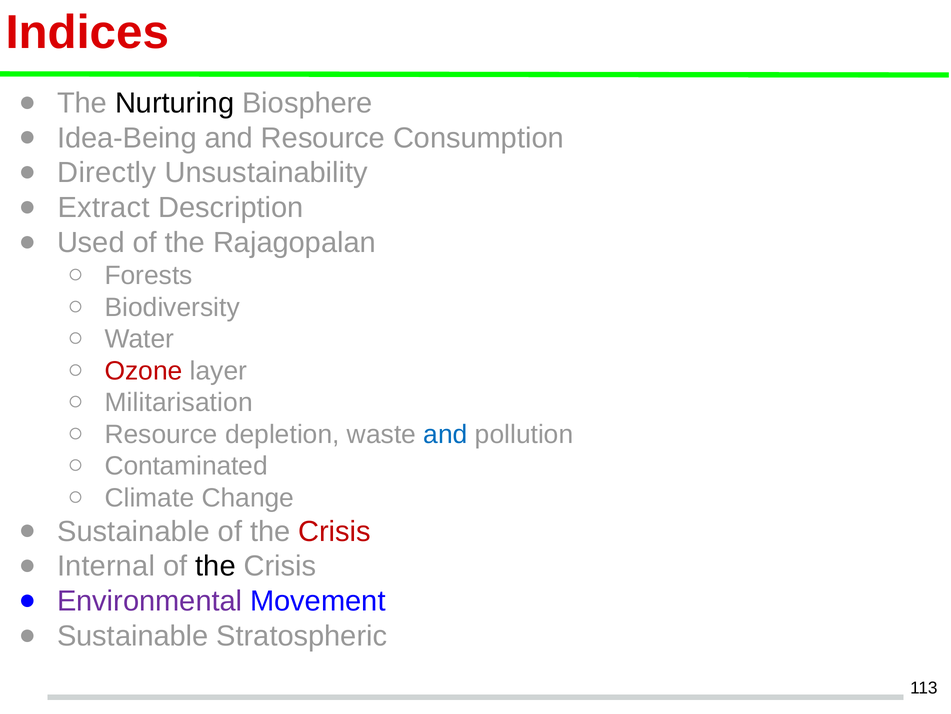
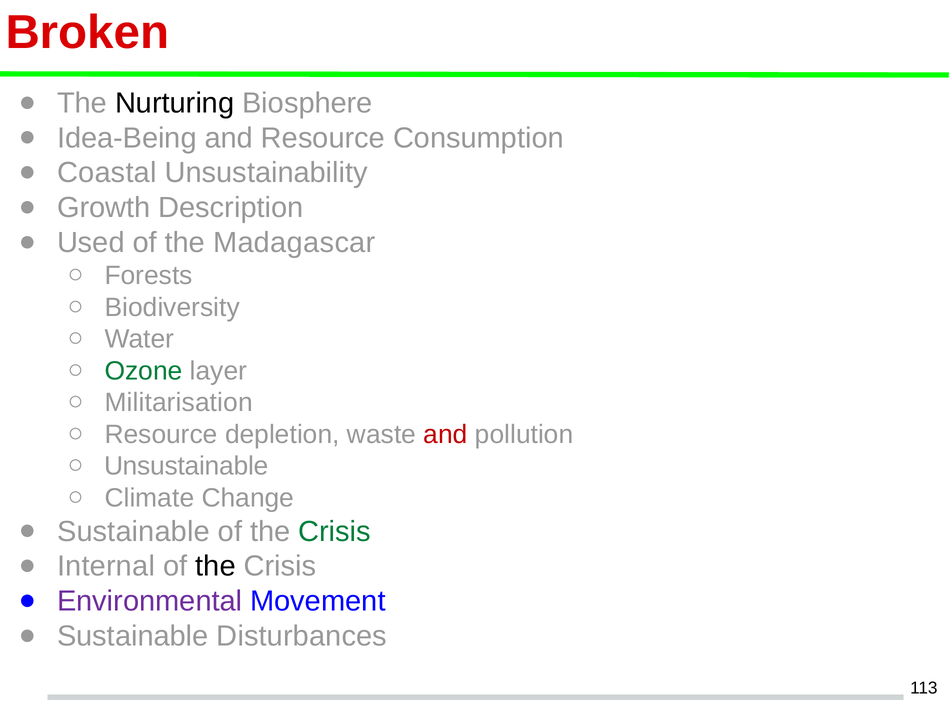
Indices: Indices -> Broken (87, 33)
Directly: Directly -> Coastal (107, 173)
Extract: Extract -> Growth (104, 207)
Rajagopalan: Rajagopalan -> Madagascar (294, 242)
Ozone colour: red -> green (144, 371)
and colour: blue -> red (446, 434)
Contaminated: Contaminated -> Unsustainable (186, 466)
Crisis colour: red -> green (335, 531)
Stratospheric: Stratospheric -> Disturbances (302, 635)
